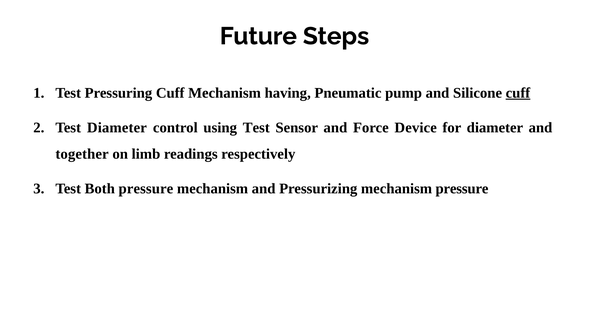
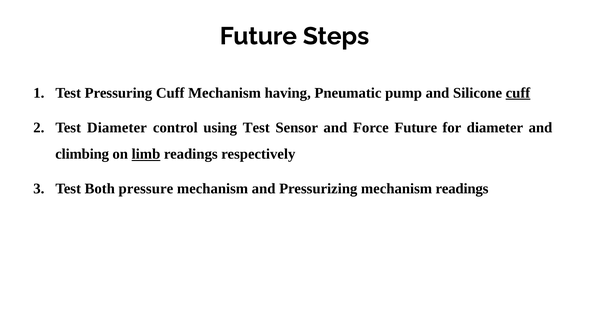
Force Device: Device -> Future (416, 128)
together: together -> climbing (82, 154)
limb underline: none -> present (146, 154)
mechanism pressure: pressure -> readings (462, 189)
